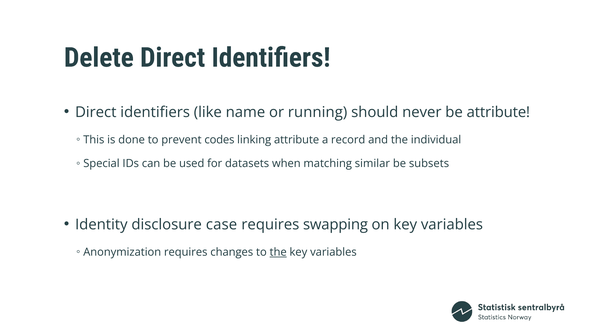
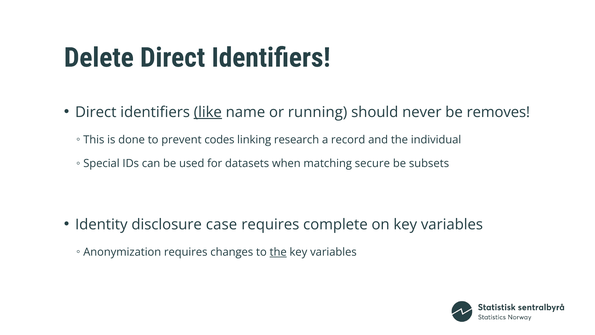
like underline: none -> present (208, 112)
be attribute: attribute -> removes (498, 112)
linking attribute: attribute -> research (297, 140)
similar: similar -> secure (372, 163)
swapping: swapping -> complete (335, 224)
